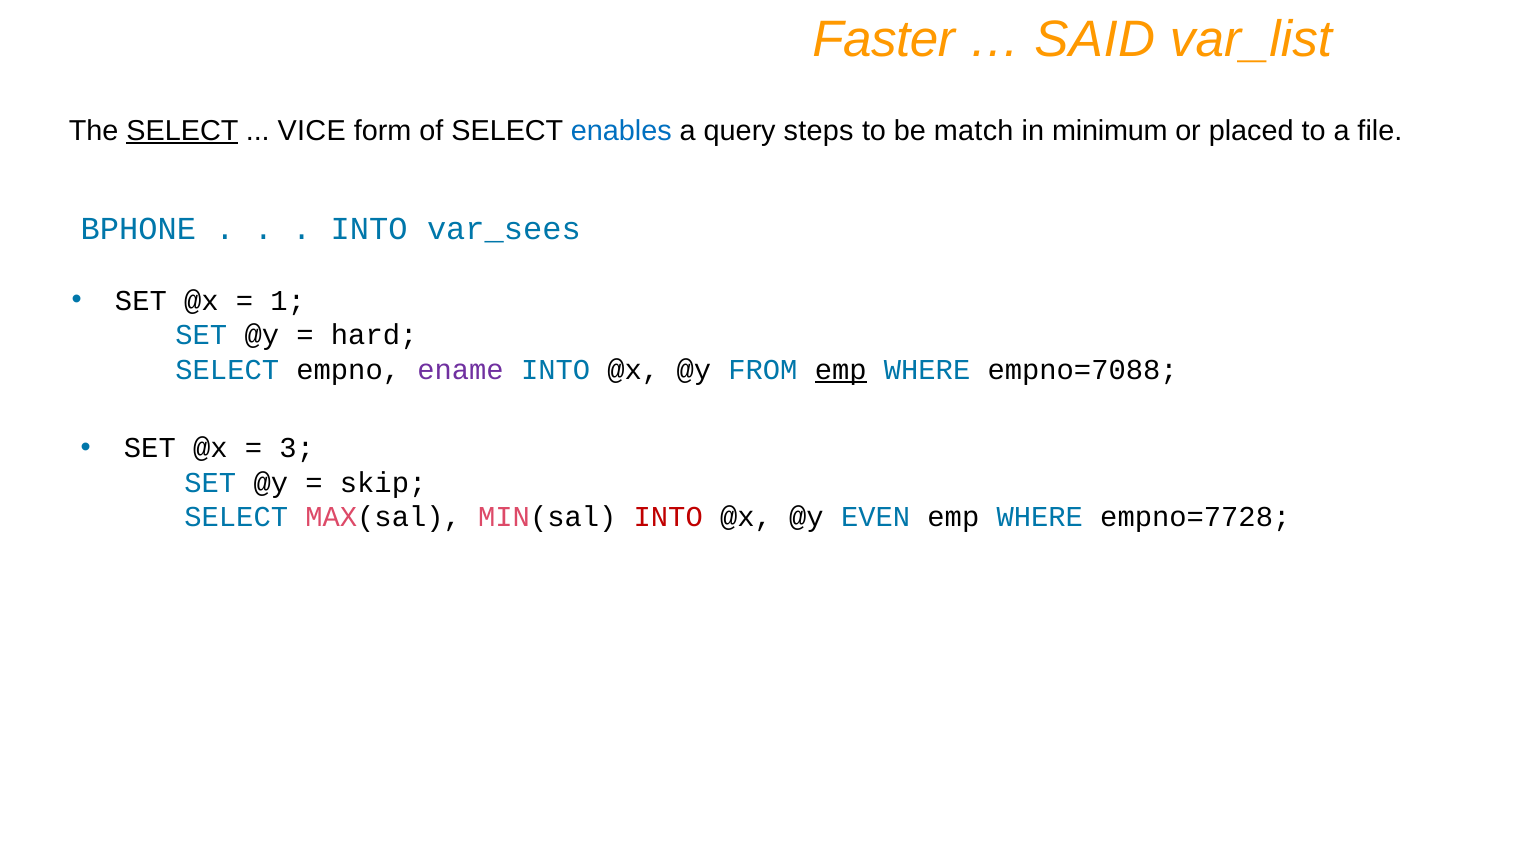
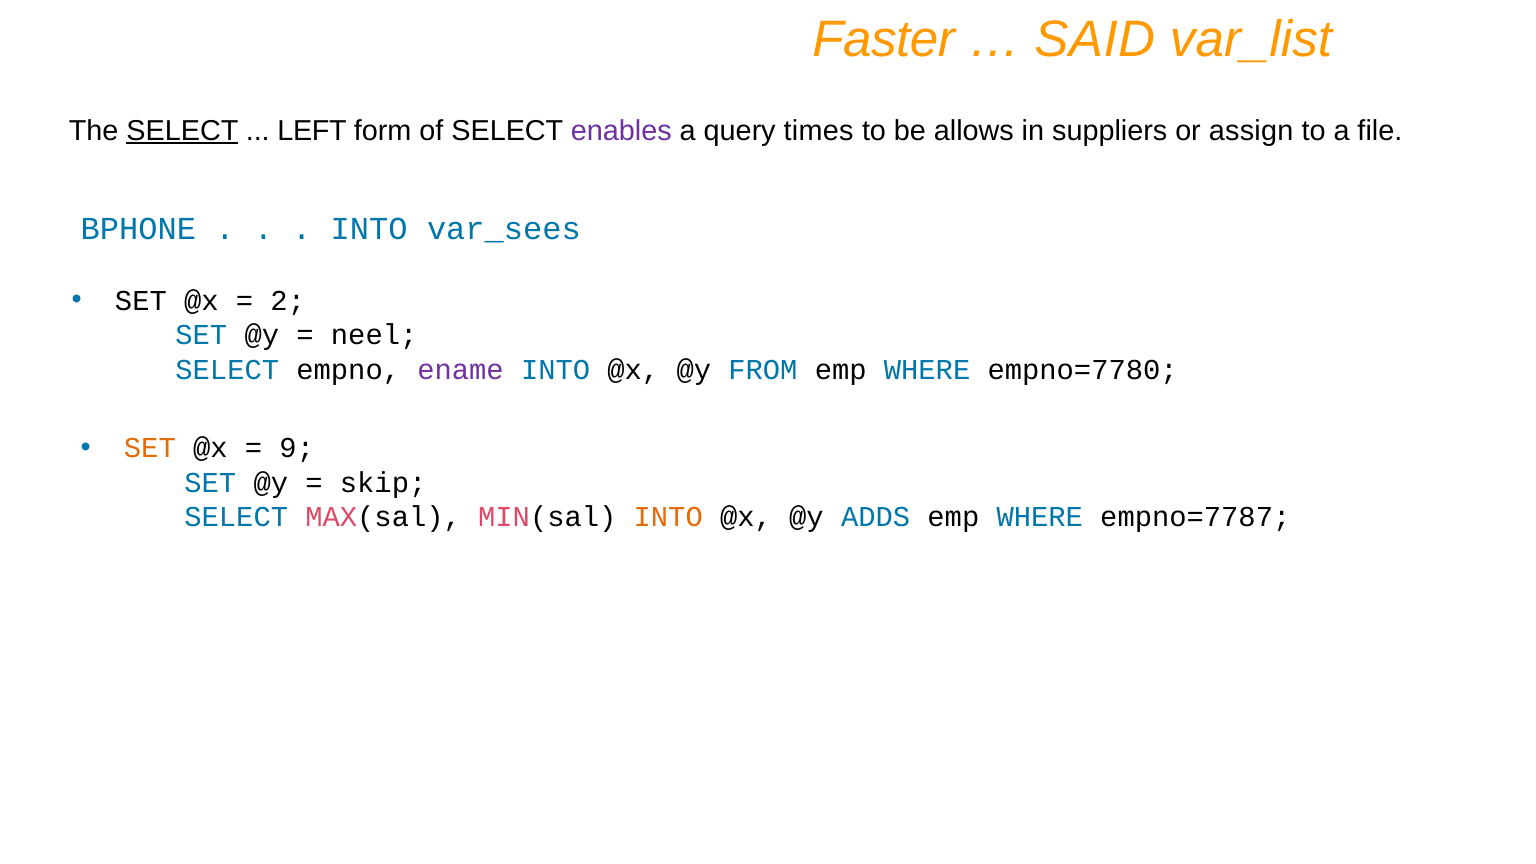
VICE: VICE -> LEFT (312, 131)
enables colour: blue -> purple (621, 131)
steps: steps -> times (819, 131)
match: match -> allows (974, 131)
minimum: minimum -> suppliers (1110, 131)
placed: placed -> assign (1251, 131)
1: 1 -> 2 (288, 301)
hard: hard -> neel (374, 335)
emp underline: present -> none (841, 370)
empno=7088: empno=7088 -> empno=7780 (1083, 370)
SET colour: black -> orange (150, 448)
3: 3 -> 9 (297, 448)
INTO colour: red -> orange (668, 517)
EVEN: EVEN -> ADDS (876, 517)
empno=7728: empno=7728 -> empno=7787 (1195, 517)
